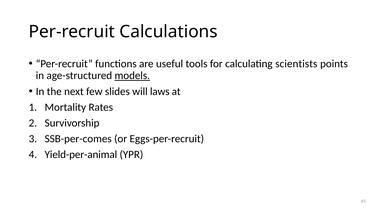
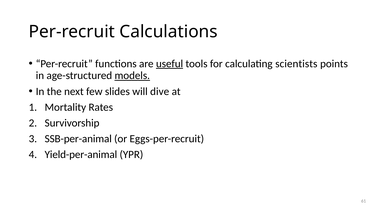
useful underline: none -> present (170, 64)
laws: laws -> dive (160, 91)
SSB-per-comes: SSB-per-comes -> SSB-per-animal (78, 139)
